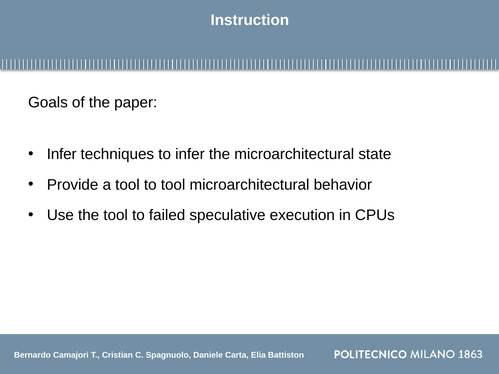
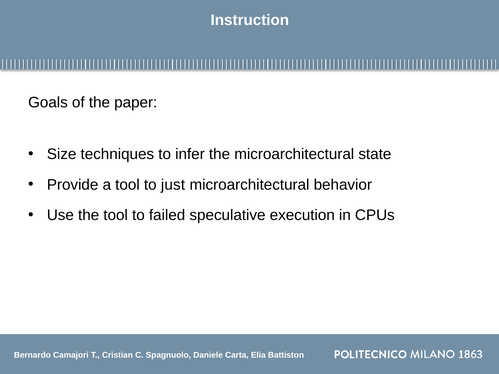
Infer: Infer -> Size (62, 154)
to tool: tool -> just (173, 185)
